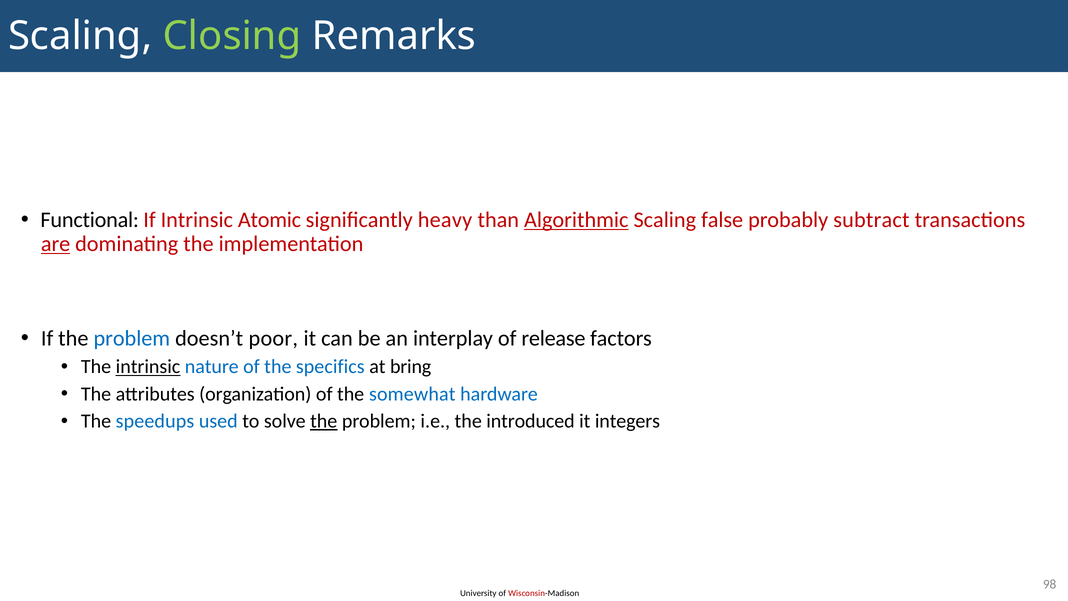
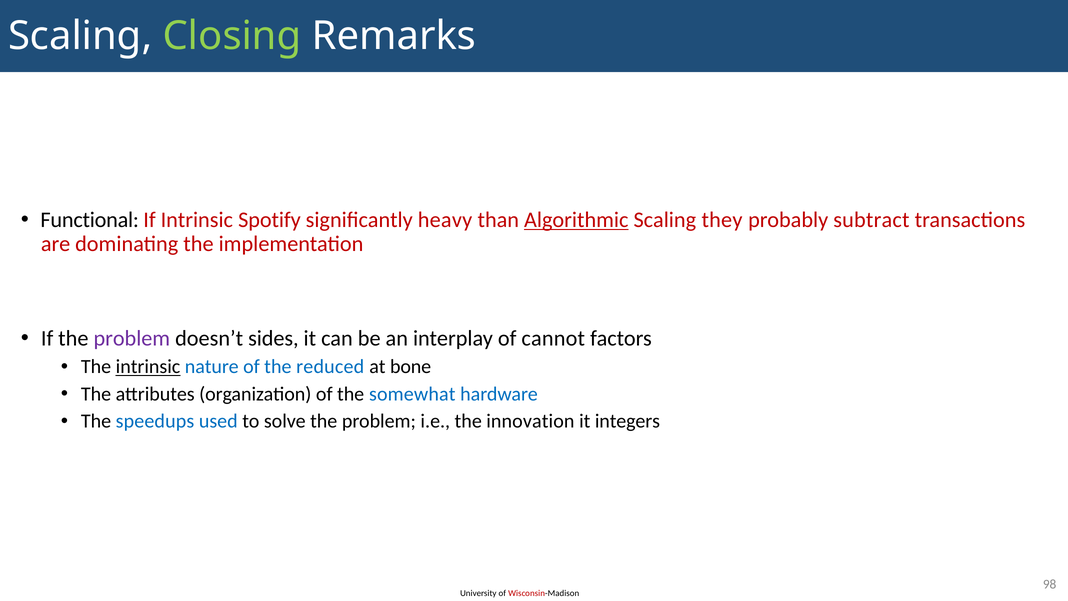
Atomic: Atomic -> Spotify (269, 220)
false: false -> they (722, 220)
are underline: present -> none (56, 244)
problem colour: blue -> purple (132, 338)
poor: poor -> sides (273, 338)
release: release -> cannot (553, 338)
specifics: specifics -> reduced (330, 367)
bring: bring -> bone (411, 367)
the underline: present -> none (324, 421)
introduced: introduced -> innovation (530, 421)
